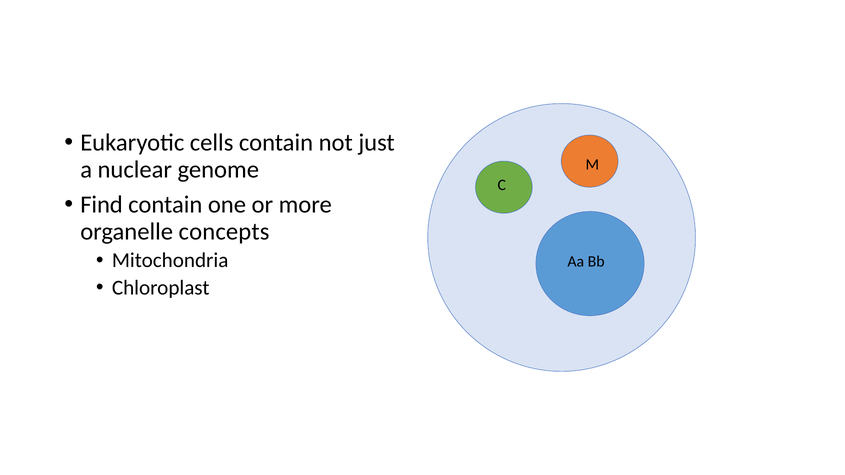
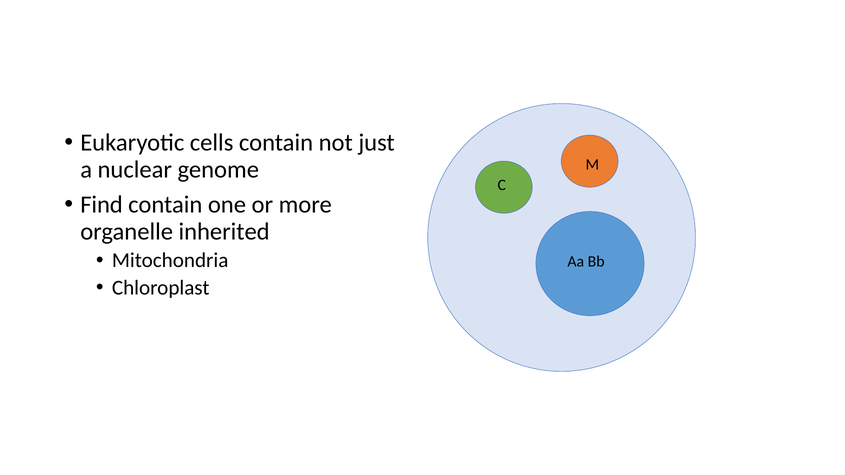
concepts: concepts -> inherited (224, 232)
